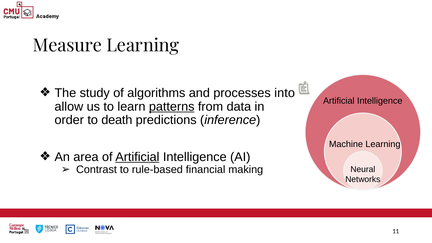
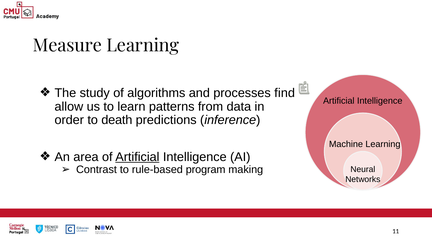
into: into -> find (285, 93)
patterns underline: present -> none (172, 107)
financial: financial -> program (206, 170)
